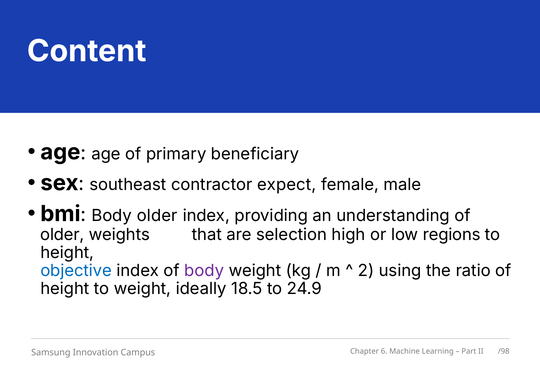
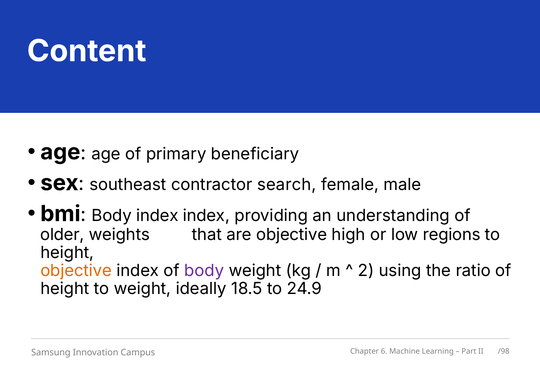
expect: expect -> search (287, 185)
Body older: older -> index (157, 216)
are selection: selection -> objective (292, 235)
objective colour: blue -> orange (76, 271)
